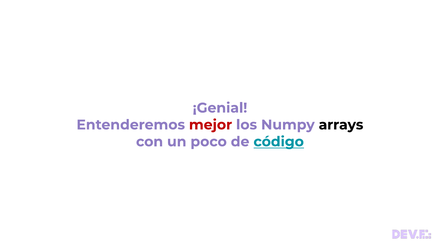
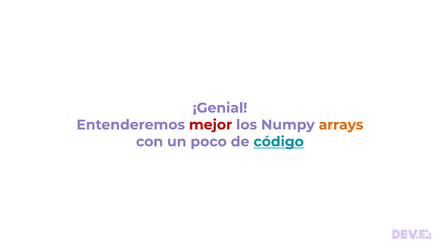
arrays colour: black -> orange (341, 125)
